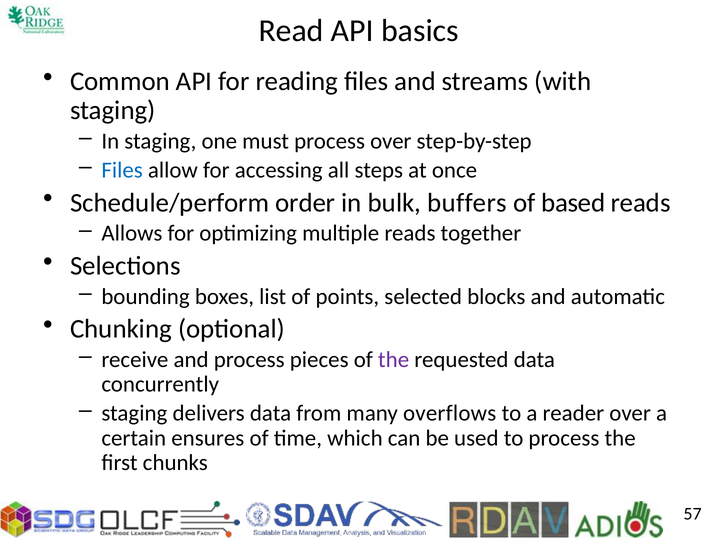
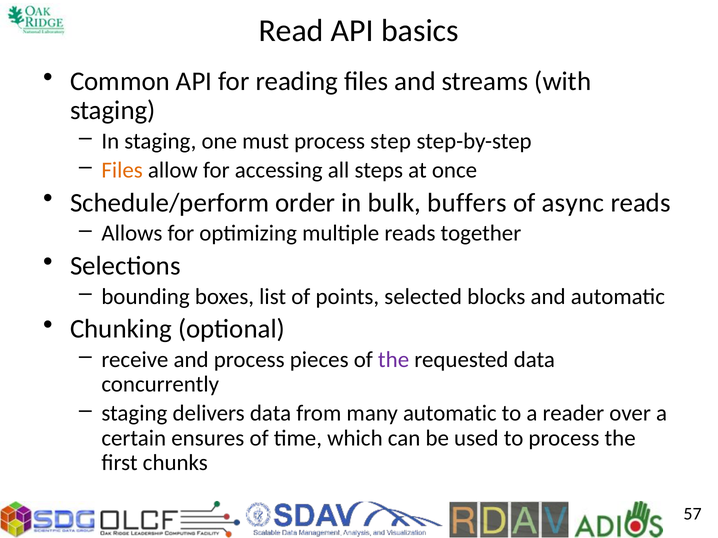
process over: over -> step (391, 141)
Files colour: blue -> orange (122, 170)
based: based -> async (573, 203)
many overflows: overflows -> automatic (450, 414)
